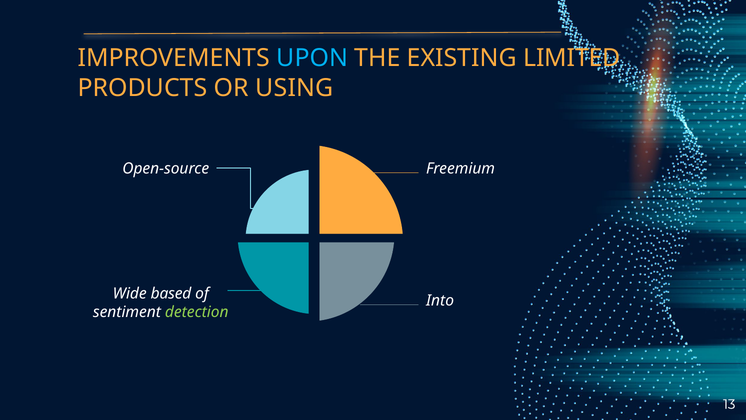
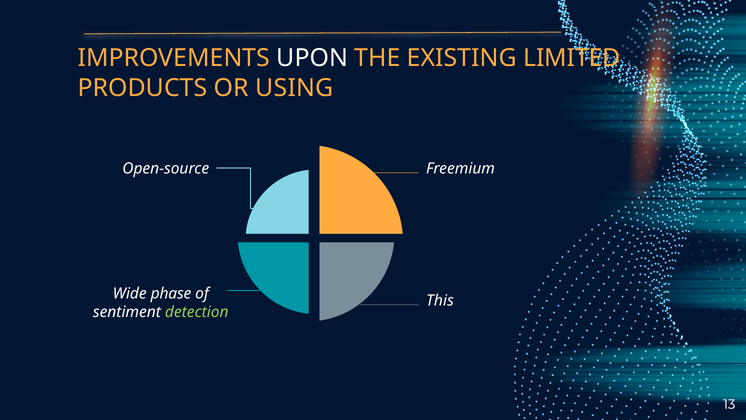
UPON colour: light blue -> white (312, 58)
based: based -> phase (171, 293)
Into: Into -> This (440, 300)
